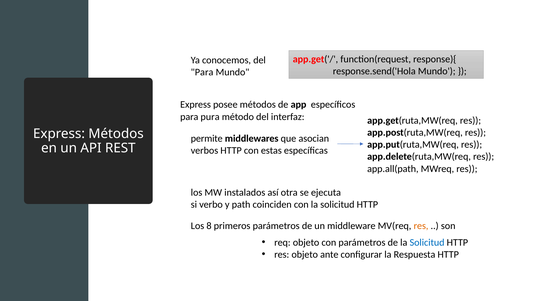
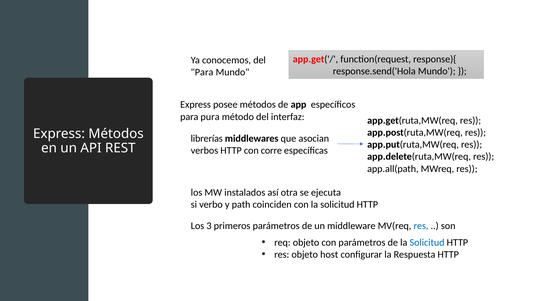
permite: permite -> librerías (207, 139)
estas: estas -> corre (271, 151)
8: 8 -> 3 (209, 226)
res colour: orange -> blue (421, 226)
ante: ante -> host (329, 254)
